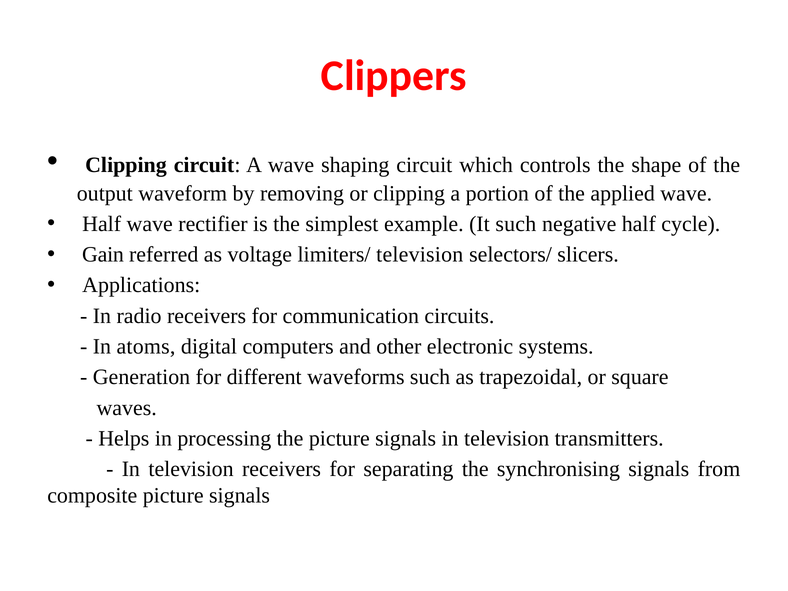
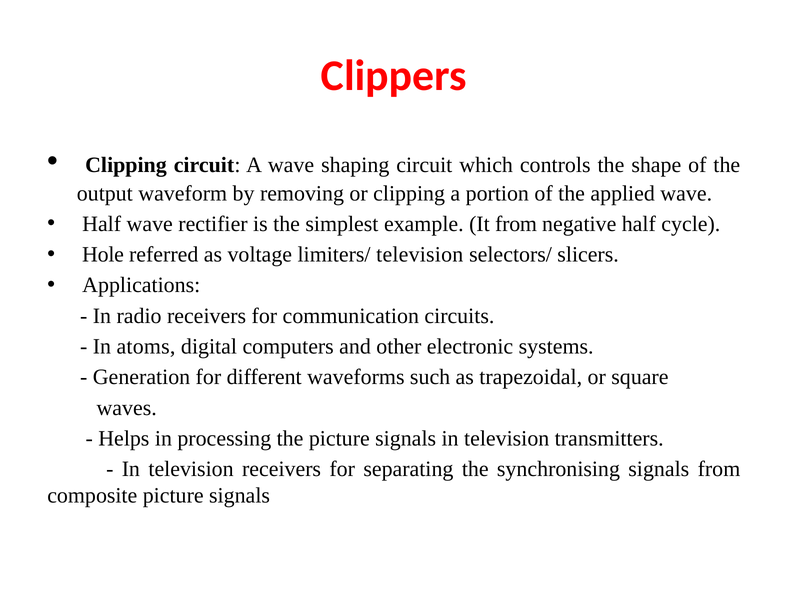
It such: such -> from (516, 224)
Gain: Gain -> Hole (103, 255)
